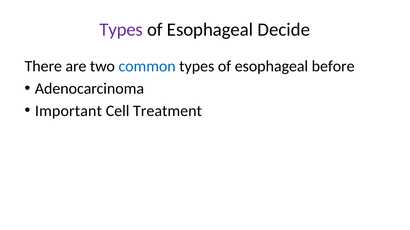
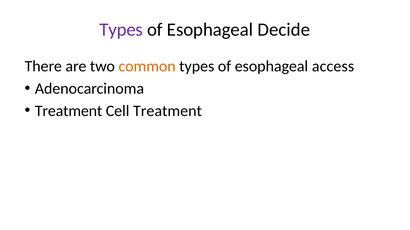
common colour: blue -> orange (147, 67)
before: before -> access (333, 67)
Important: Important -> Treatment (69, 111)
